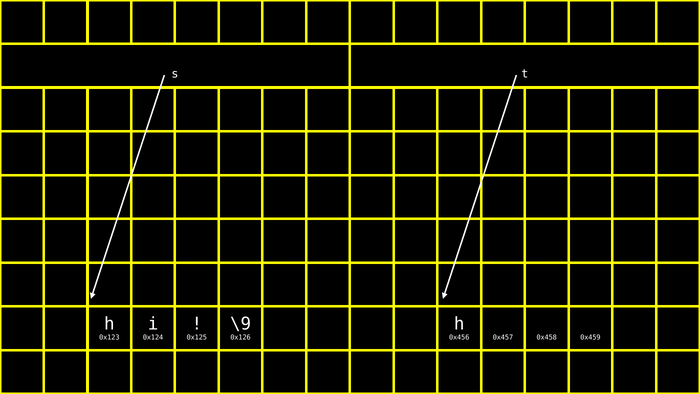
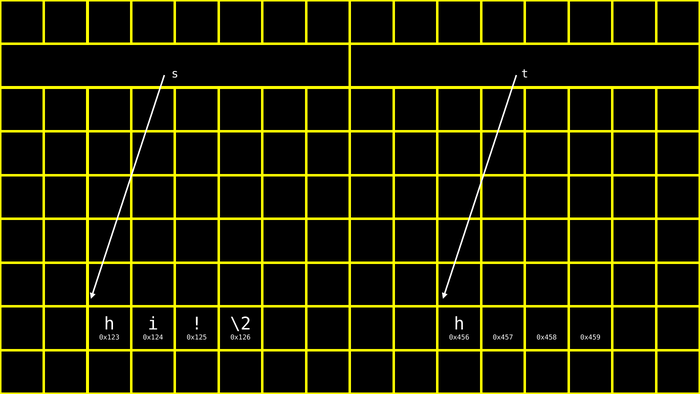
\9: \9 -> \2 (241, 324)
